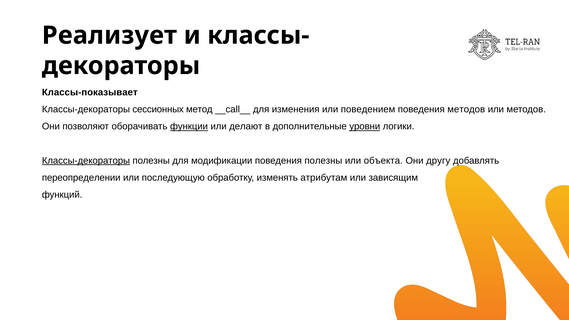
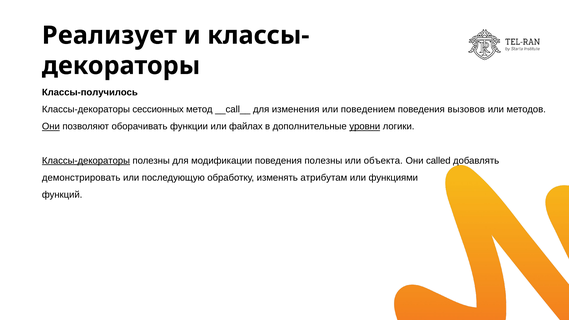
Классы-показывает: Классы-показывает -> Классы-получилось (90, 92)
поведения методов: методов -> вызовов (466, 109)
Они underline: none -> present (51, 127)
функции underline: present -> none (189, 127)
делают: делают -> файлах (246, 127)
другу: другу -> called (438, 161)
переопределении: переопределении -> демонстрировать (81, 178)
зависящим: зависящим -> функциями (393, 178)
